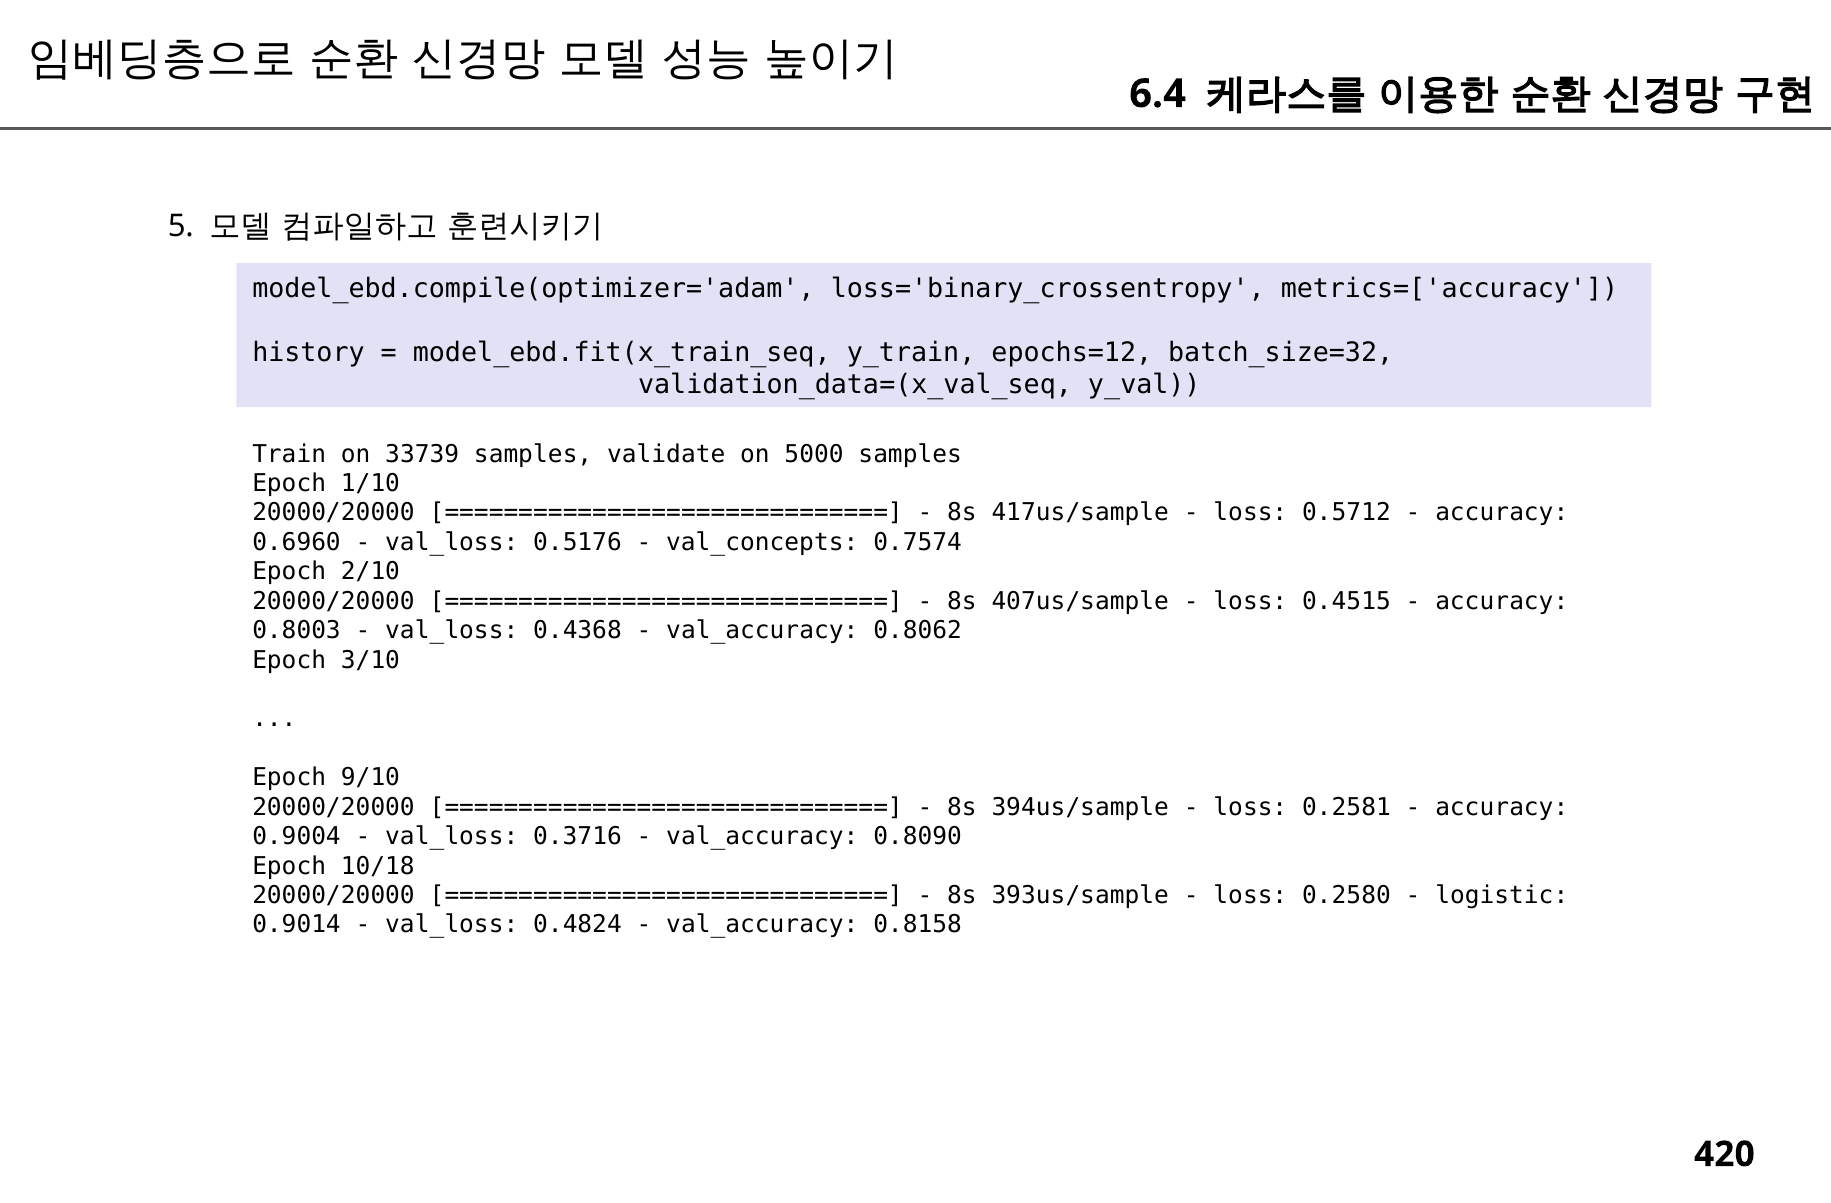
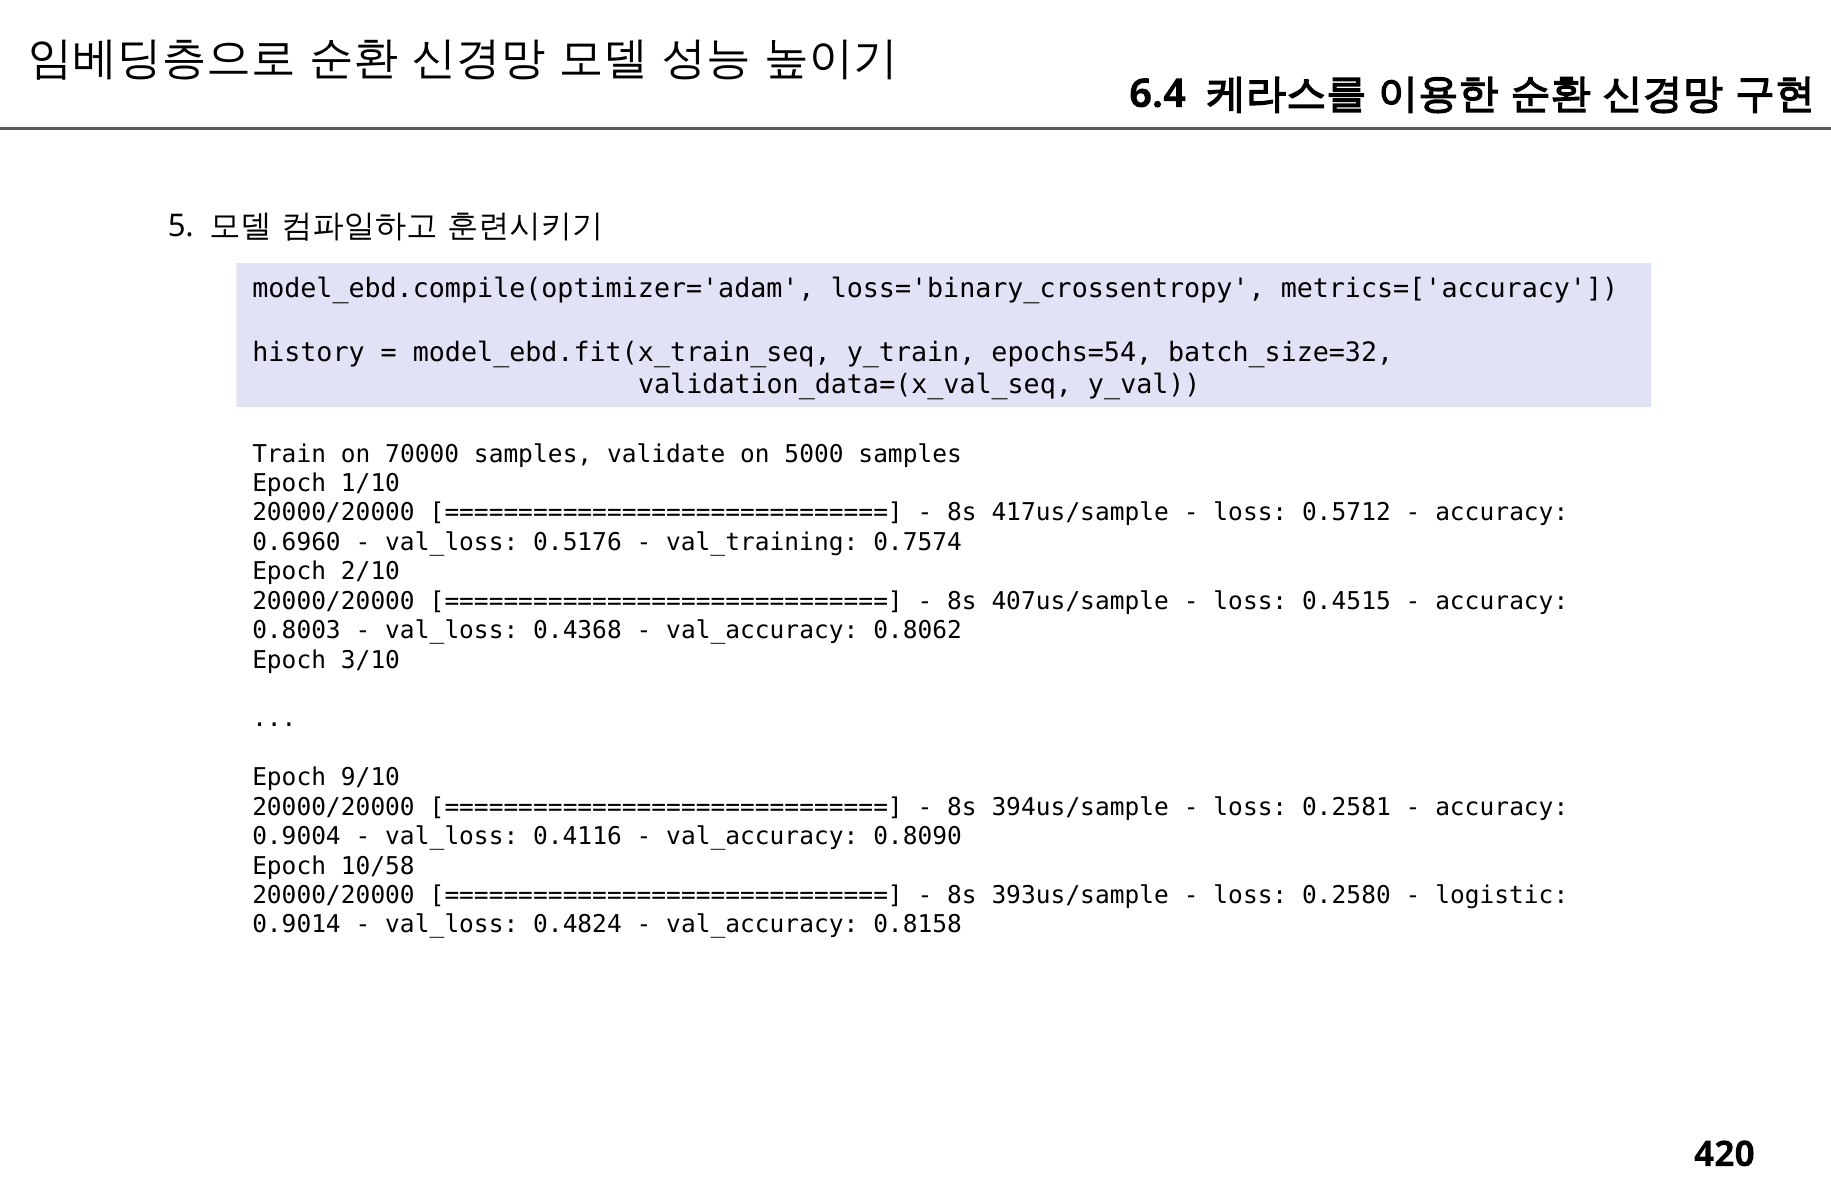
epochs=12: epochs=12 -> epochs=54 (1072, 353)
33739: 33739 -> 70000 (422, 454)
val_concepts: val_concepts -> val_training (762, 542)
0.3716: 0.3716 -> 0.4116 (577, 836)
10/18: 10/18 -> 10/58 (378, 866)
